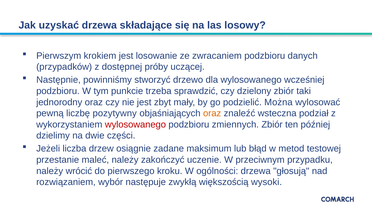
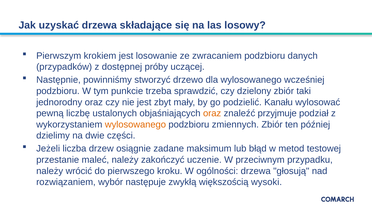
Można: Można -> Kanału (279, 102)
pozytywny: pozytywny -> ustalonych (115, 113)
wsteczna: wsteczna -> przyjmuje (277, 113)
wylosowanego colour: red -> orange (135, 125)
